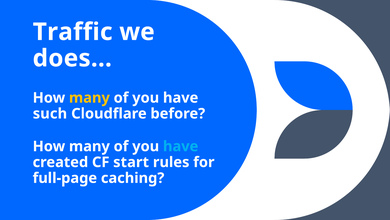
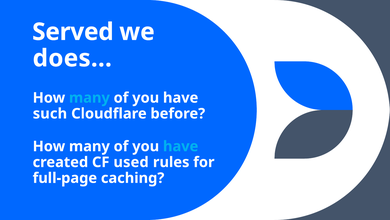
Traffic: Traffic -> Served (73, 32)
many colour: yellow -> light blue (89, 98)
start: start -> used (131, 162)
